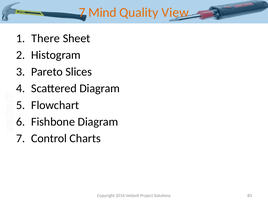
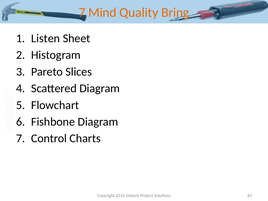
View: View -> Bring (175, 13)
There: There -> Listen (46, 38)
